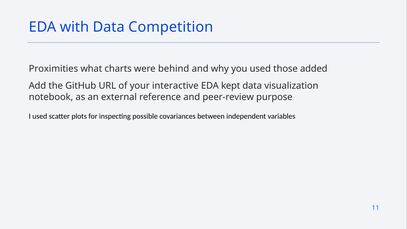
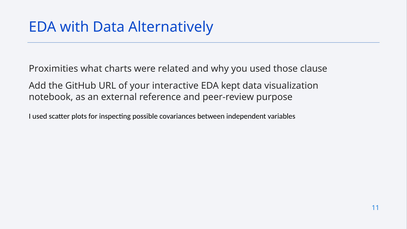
Competition: Competition -> Alternatively (171, 27)
behind: behind -> related (174, 69)
added: added -> clause (314, 69)
